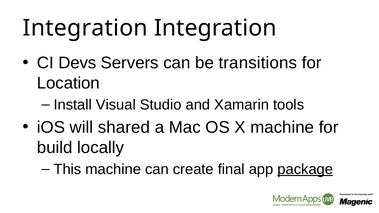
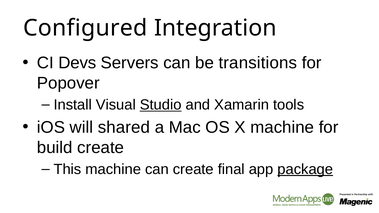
Integration: Integration -> Configured (85, 28)
Location: Location -> Popover (68, 83)
Studio underline: none -> present (161, 105)
build locally: locally -> create (101, 148)
